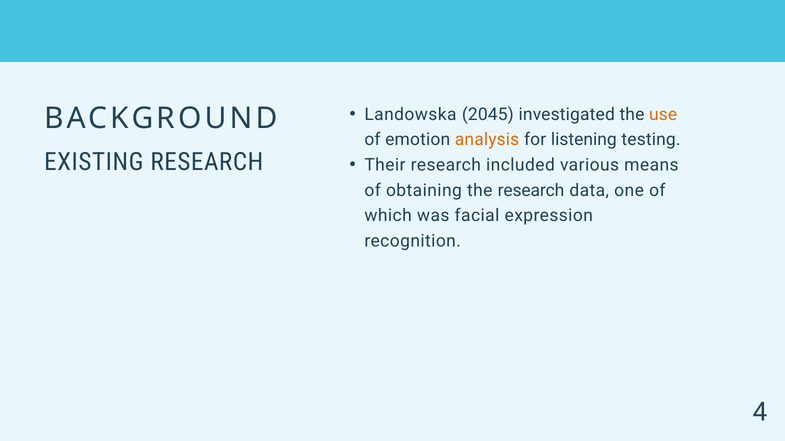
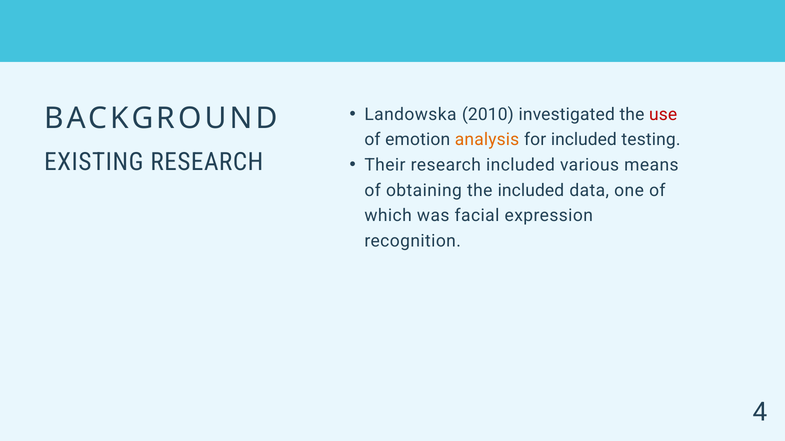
2045: 2045 -> 2010 (488, 115)
use colour: orange -> red (663, 115)
for listening: listening -> included (584, 140)
the research: research -> included (531, 191)
